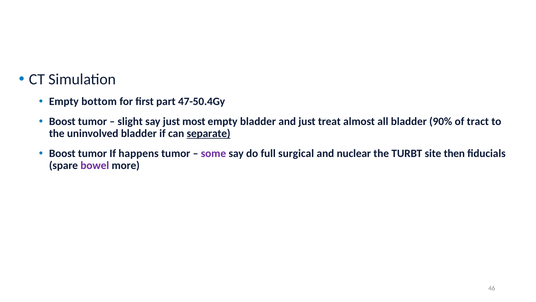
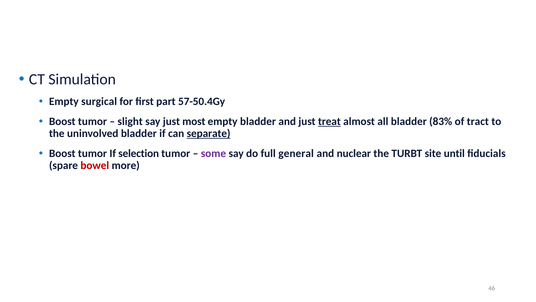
bottom: bottom -> surgical (99, 101)
47-50.4Gy: 47-50.4Gy -> 57-50.4Gy (202, 101)
treat underline: none -> present (329, 121)
90%: 90% -> 83% (441, 121)
happens: happens -> selection (139, 153)
surgical: surgical -> general (296, 153)
then: then -> until (454, 153)
bowel colour: purple -> red (95, 165)
